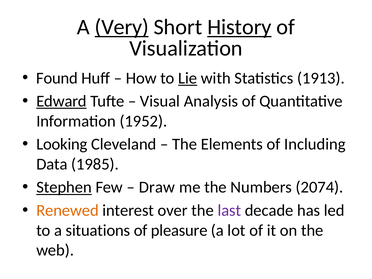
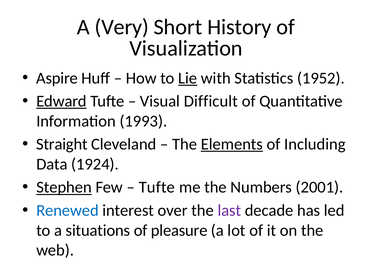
Very underline: present -> none (122, 27)
History underline: present -> none (239, 27)
Found: Found -> Aspire (57, 78)
1913: 1913 -> 1952 (321, 78)
Analysis: Analysis -> Difficult (211, 101)
1952: 1952 -> 1993 (143, 121)
Looking: Looking -> Straight (62, 144)
Elements underline: none -> present (232, 144)
1985: 1985 -> 1924 (95, 164)
Draw: Draw -> Tufte (157, 187)
2074: 2074 -> 2001 (319, 187)
Renewed colour: orange -> blue (67, 210)
